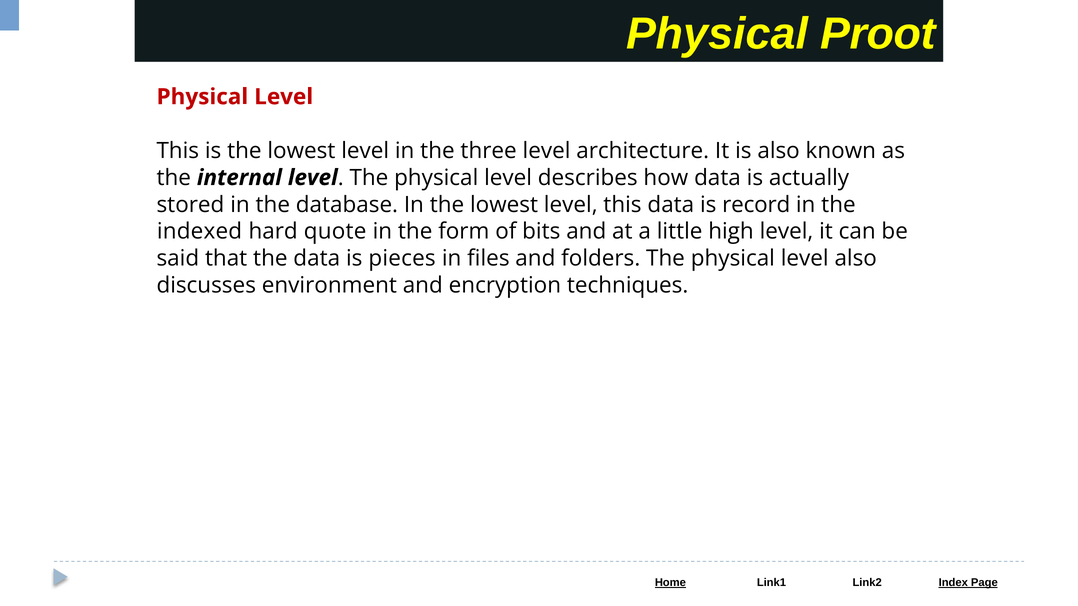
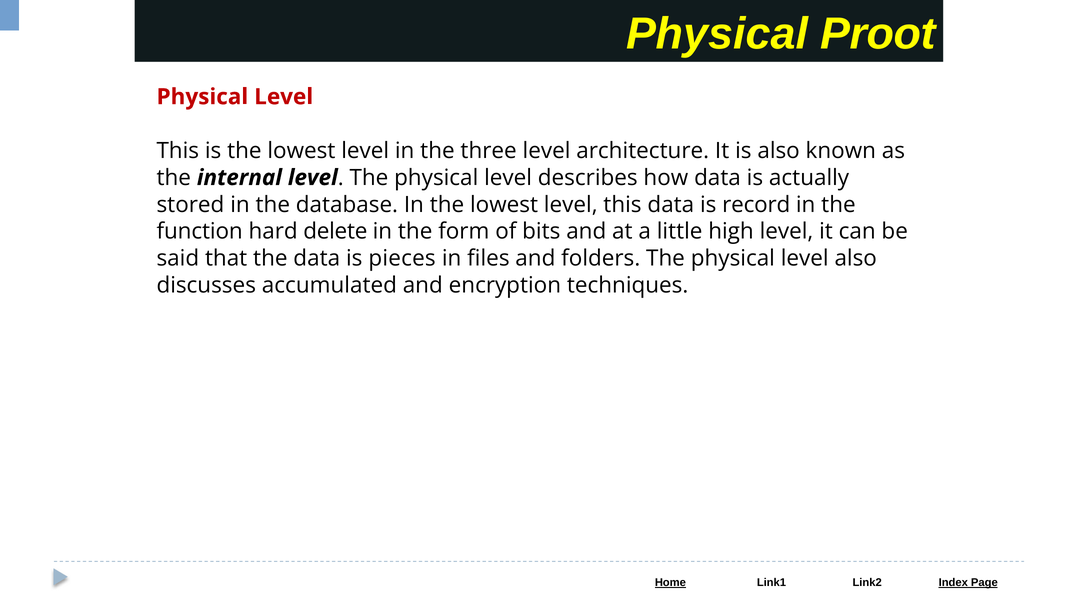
indexed: indexed -> function (200, 232)
quote: quote -> delete (335, 232)
environment: environment -> accumulated (329, 286)
